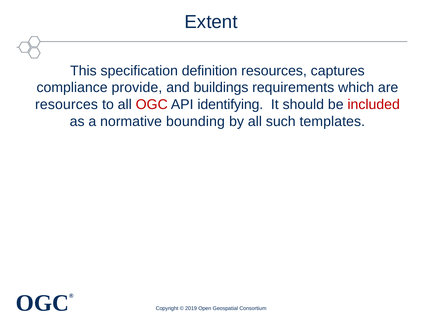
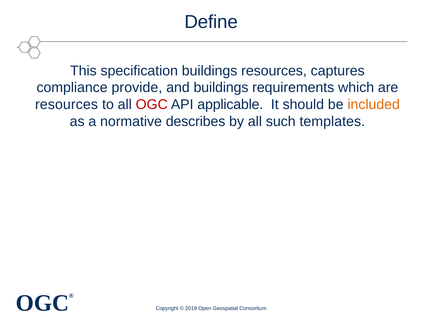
Extent: Extent -> Define (211, 22)
specification definition: definition -> buildings (210, 71)
identifying: identifying -> applicable (230, 104)
included colour: red -> orange (374, 104)
bounding: bounding -> describes (196, 121)
